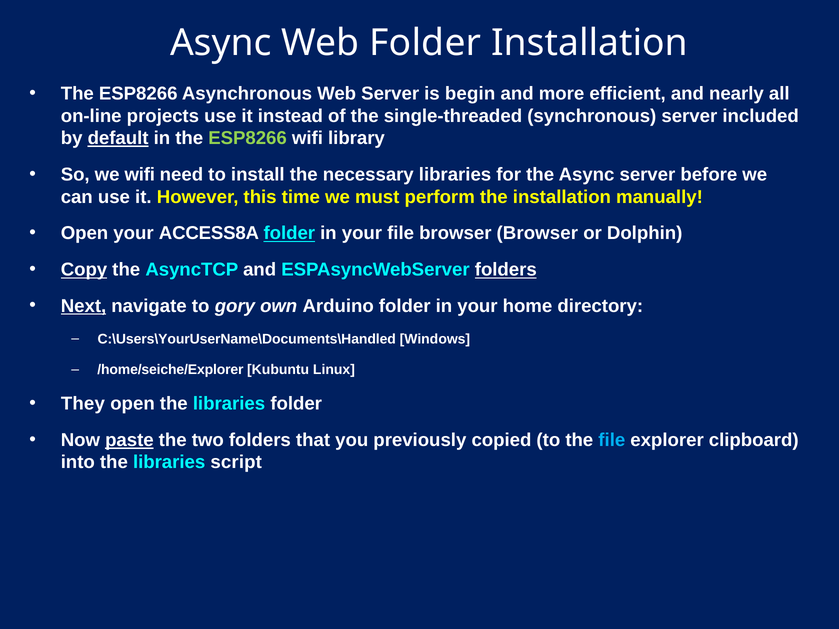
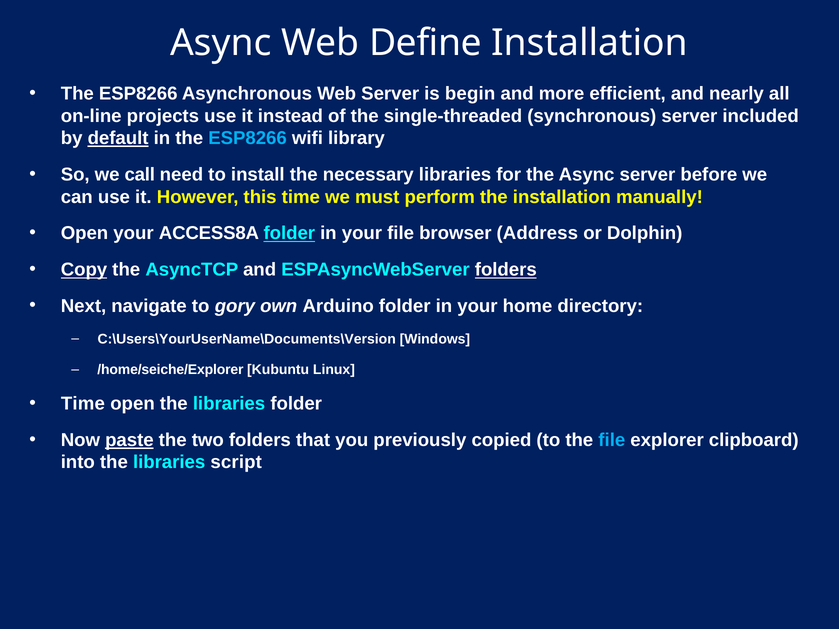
Web Folder: Folder -> Define (425, 43)
ESP8266 colour: light green -> light blue (248, 138)
we wifi: wifi -> call (140, 175)
browser Browser: Browser -> Address (537, 233)
Next underline: present -> none (84, 306)
C:\Users\YourUserName\Documents\Handled: C:\Users\YourUserName\Documents\Handled -> C:\Users\YourUserName\Documents\Version (247, 339)
They: They -> Time (83, 404)
